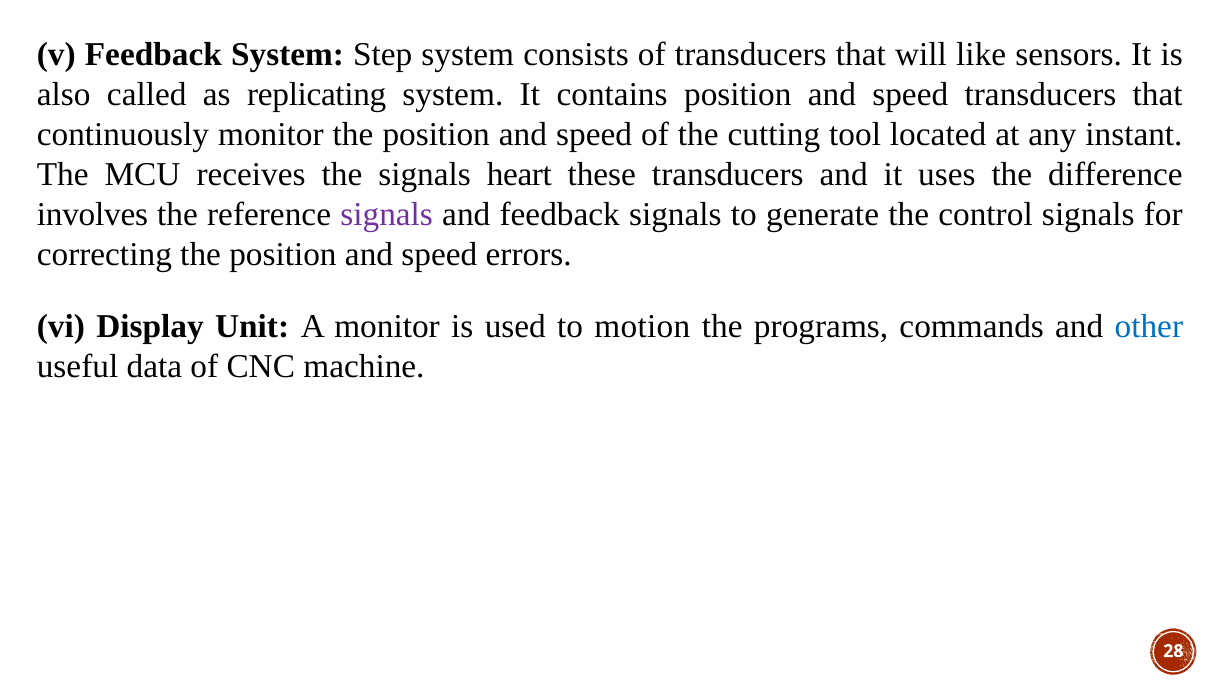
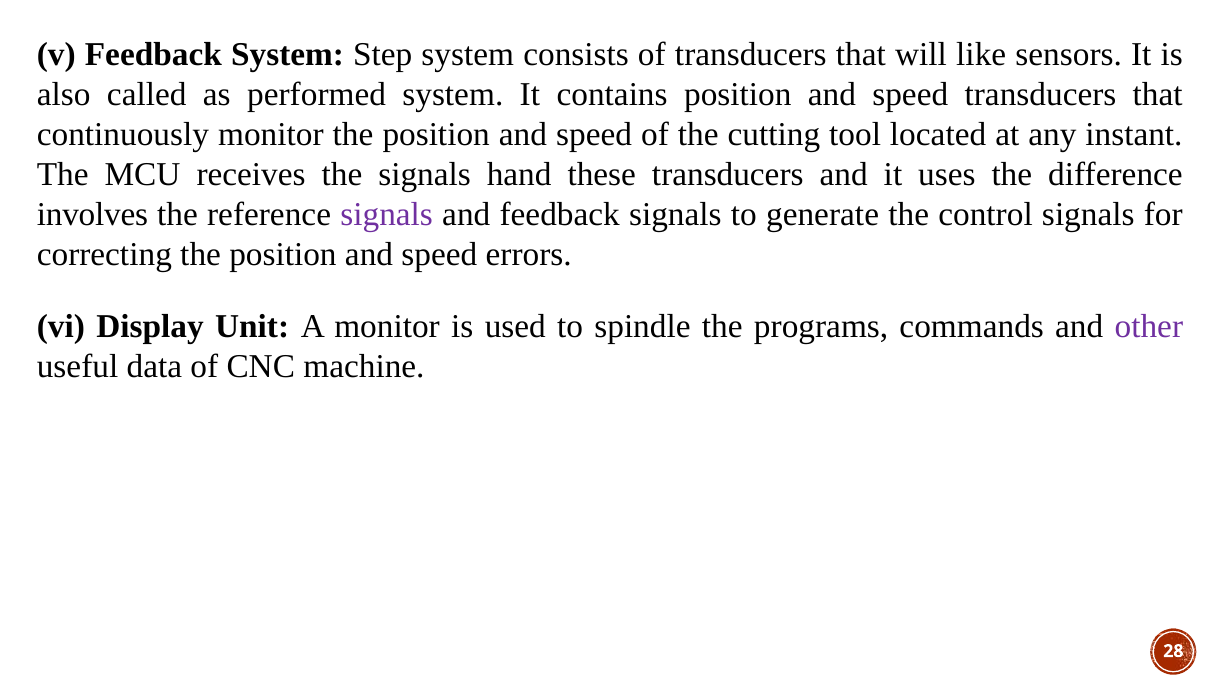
replicating: replicating -> performed (317, 95)
heart: heart -> hand (519, 175)
motion: motion -> spindle (642, 326)
other colour: blue -> purple (1149, 326)
